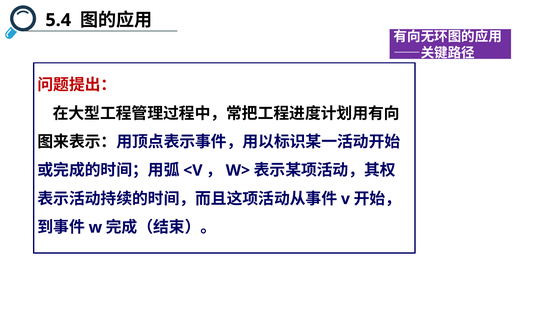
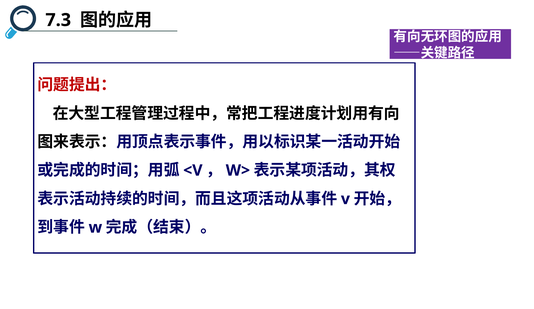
5.4: 5.4 -> 7.3 (58, 20)
